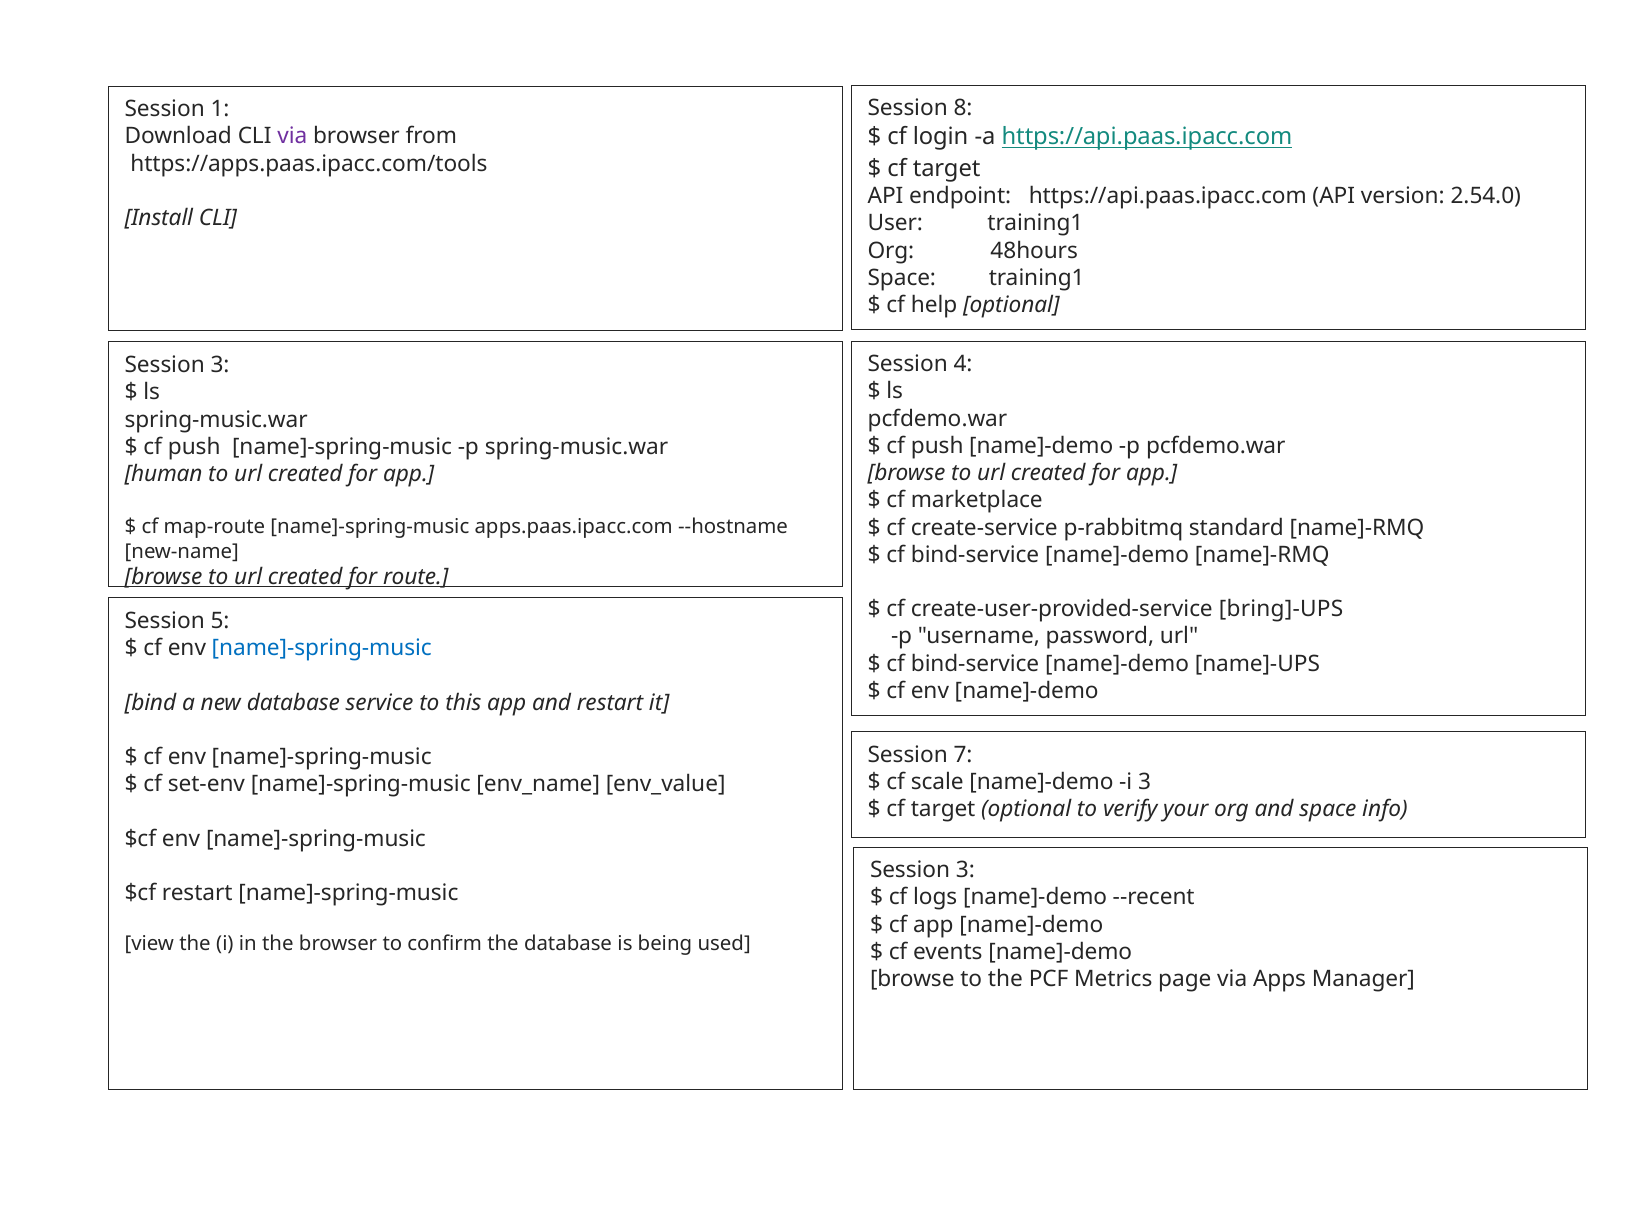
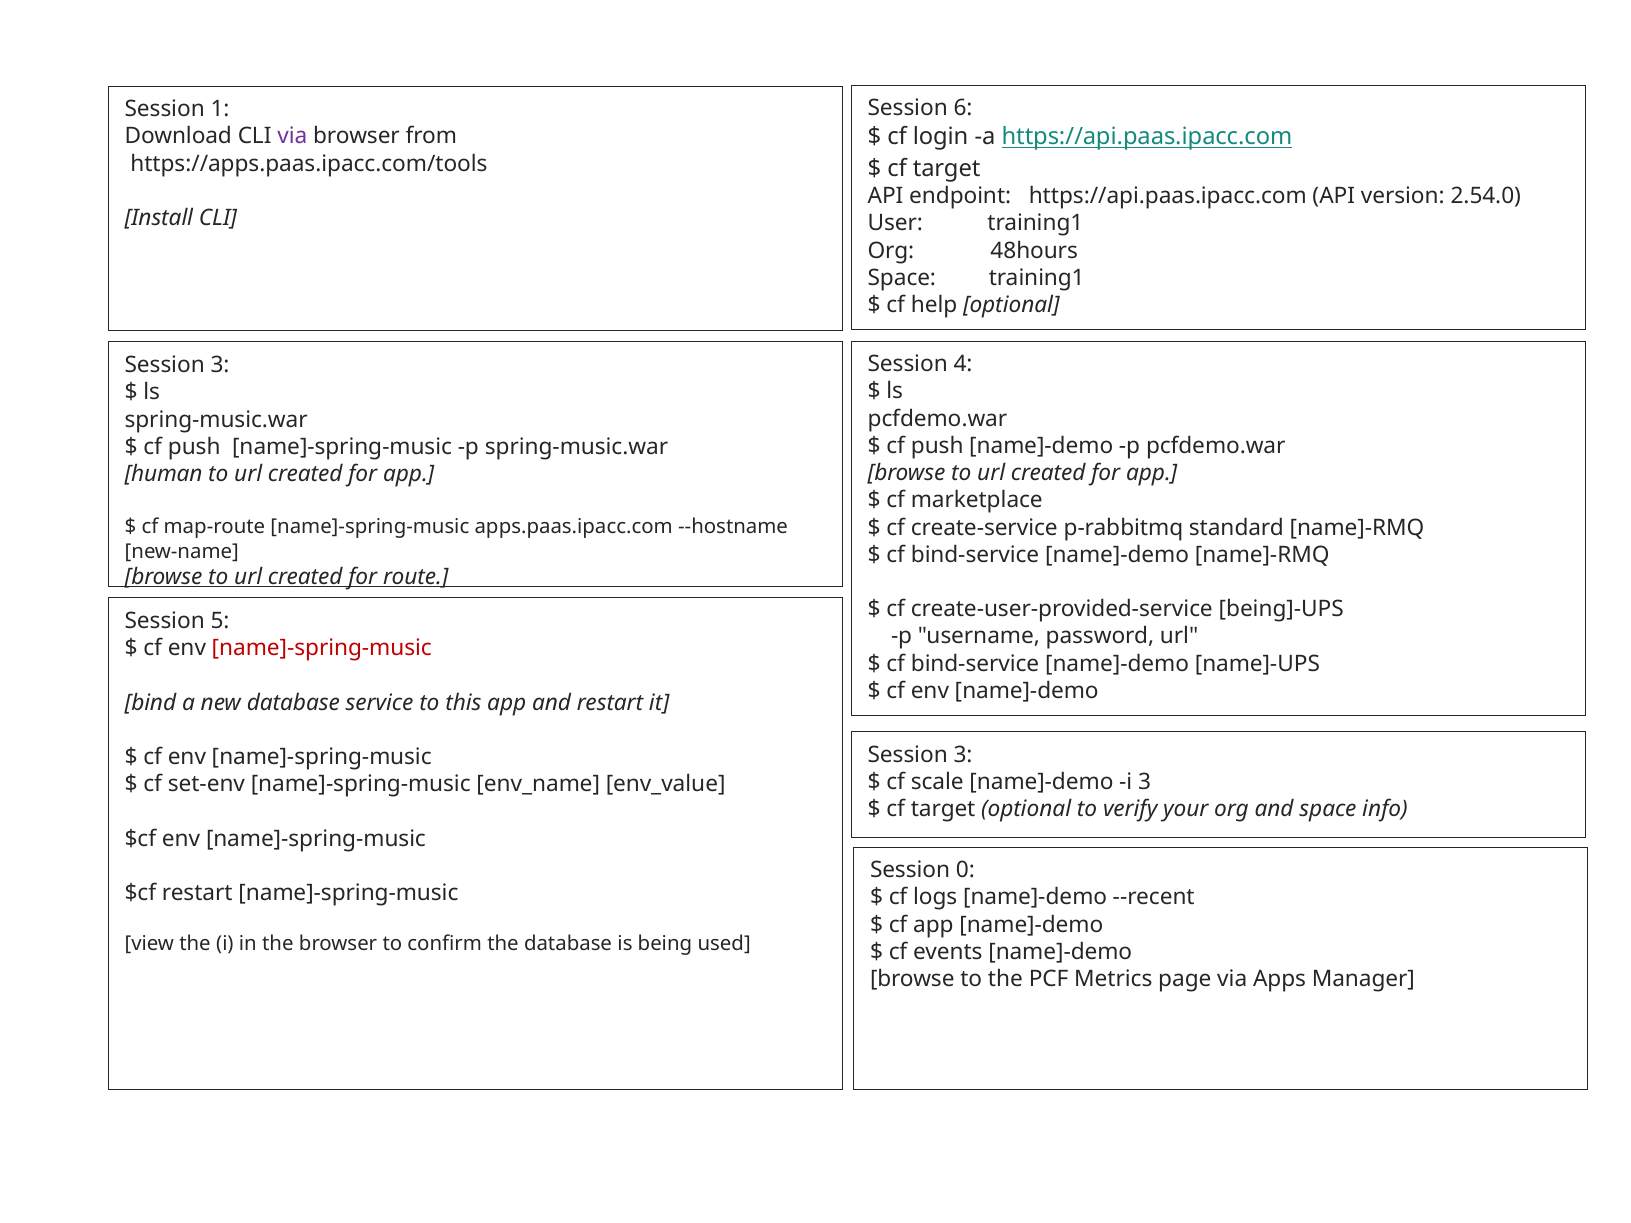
8: 8 -> 6 (963, 108)
bring]-UPS: bring]-UPS -> being]-UPS (1281, 609)
name]-spring-music colour: blue -> red (322, 648)
7: 7 -> 3 (963, 755)
3: 3 -> 0 (965, 870)
